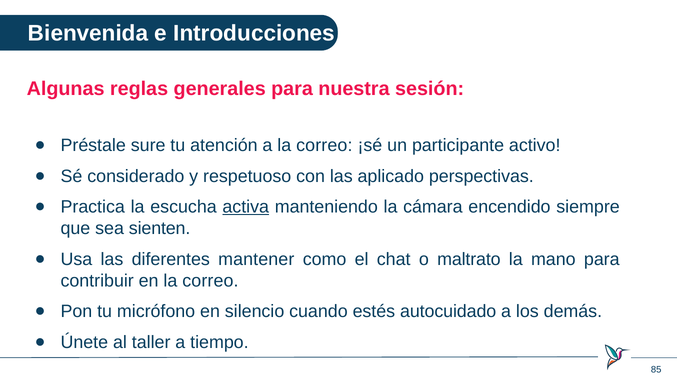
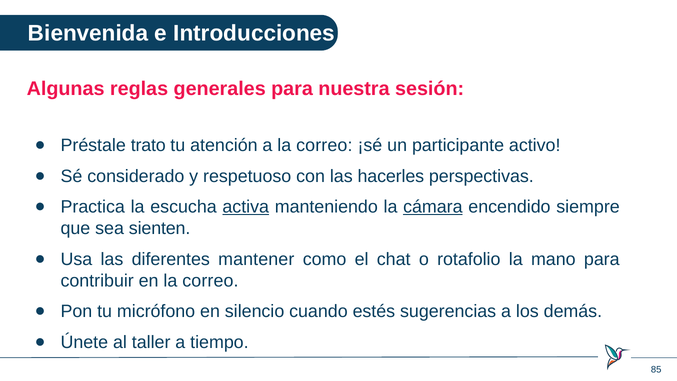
sure: sure -> trato (148, 145)
aplicado: aplicado -> hacerles (391, 176)
cámara underline: none -> present (433, 207)
maltrato: maltrato -> rotafolio (469, 259)
autocuidado: autocuidado -> sugerencias (448, 311)
